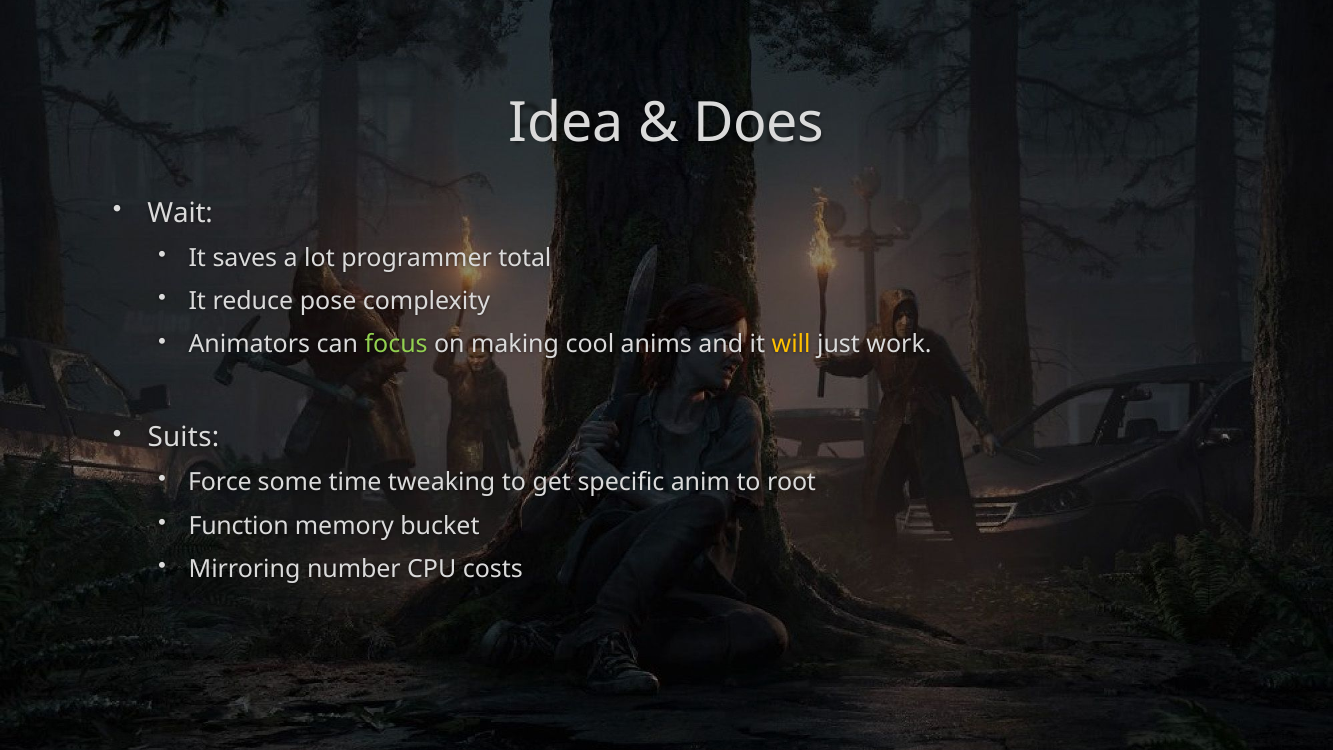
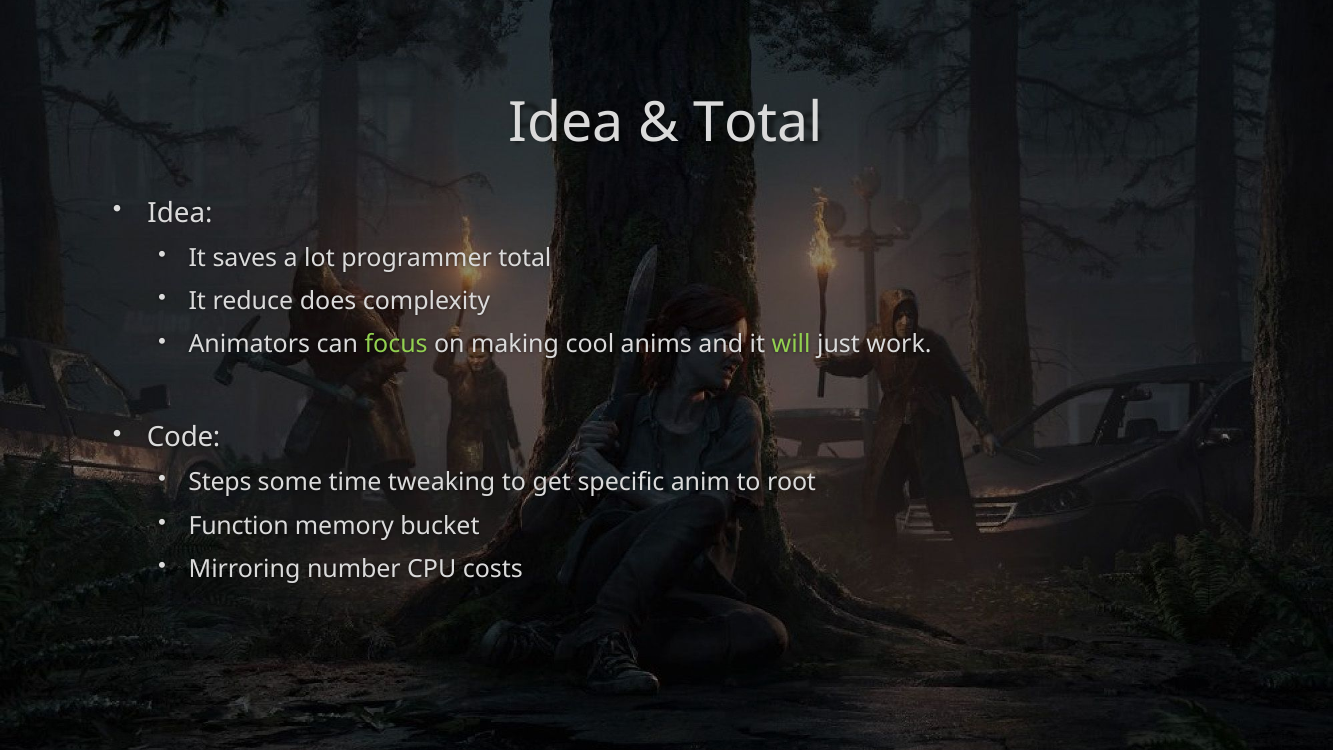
Does: Does -> Total (758, 124)
Wait: Wait -> Idea (180, 213)
pose: pose -> does (328, 301)
will colour: yellow -> light green (791, 344)
Suits: Suits -> Code (184, 437)
Force: Force -> Steps (220, 482)
